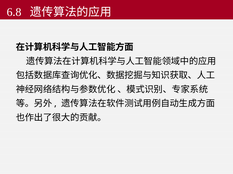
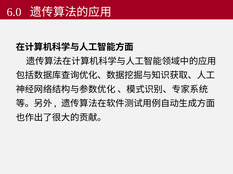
6.8: 6.8 -> 6.0 (14, 12)
